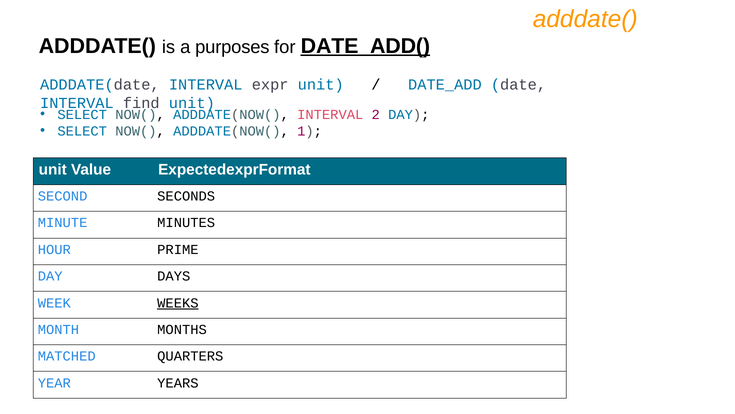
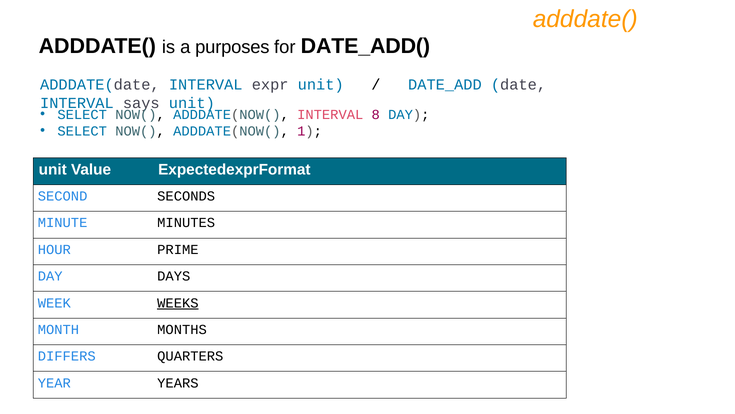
DATE_ADD( underline: present -> none (365, 46)
find: find -> says (141, 103)
2: 2 -> 8 (376, 114)
MATCHED: MATCHED -> DIFFERS (67, 356)
